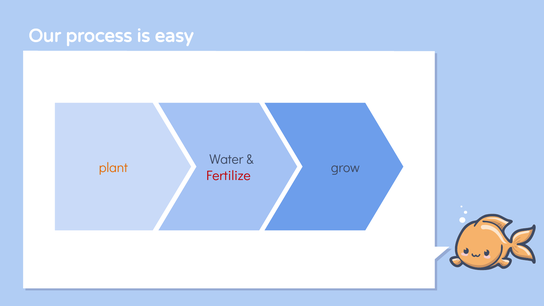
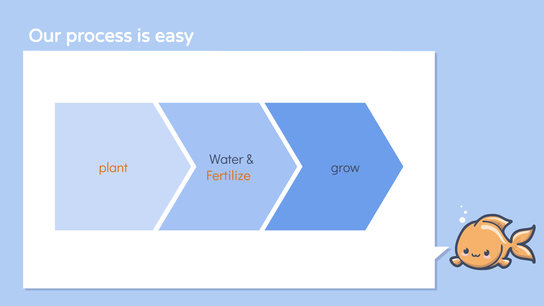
Fertilize colour: red -> orange (228, 176)
